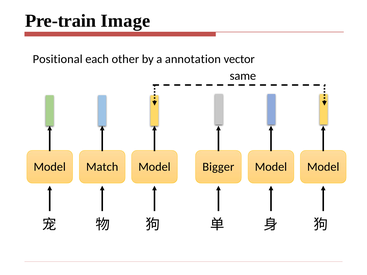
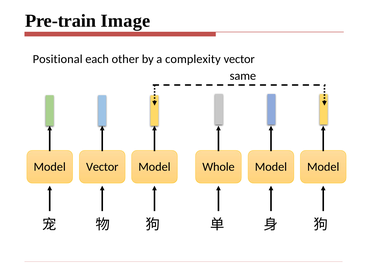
annotation: annotation -> complexity (193, 59)
Model Match: Match -> Vector (102, 167)
Bigger: Bigger -> Whole (218, 167)
